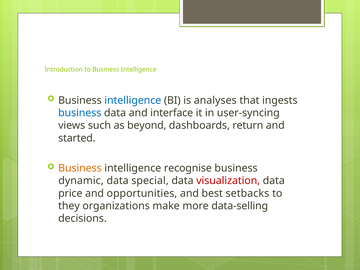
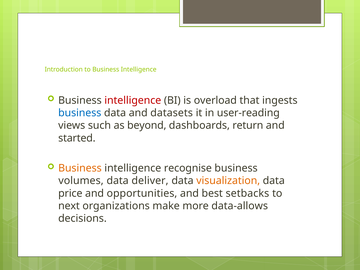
intelligence colour: blue -> red (133, 100)
analyses: analyses -> overload (215, 100)
interface: interface -> datasets (172, 113)
user-syncing: user-syncing -> user-reading (248, 113)
dynamic: dynamic -> volumes (81, 181)
special: special -> deliver (150, 181)
visualization colour: red -> orange (228, 181)
they: they -> next (69, 206)
data-selling: data-selling -> data-allows (240, 206)
